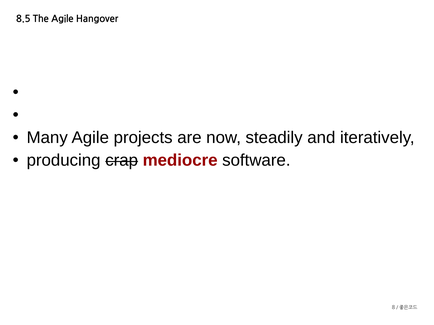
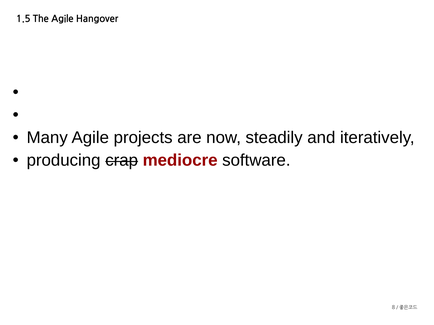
8.5: 8.5 -> 1.5 (23, 19)
